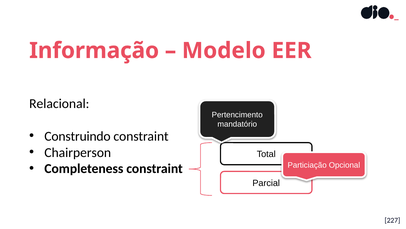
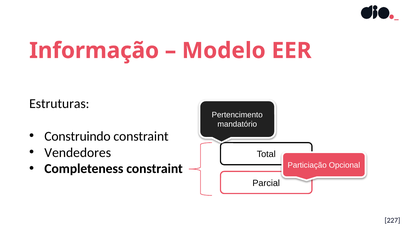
Relacional: Relacional -> Estruturas (59, 103)
Chairperson: Chairperson -> Vendedores (78, 152)
